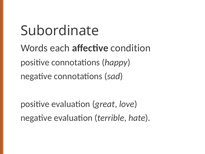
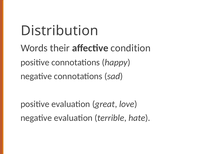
Subordinate: Subordinate -> Distribution (60, 31)
each: each -> their (60, 48)
